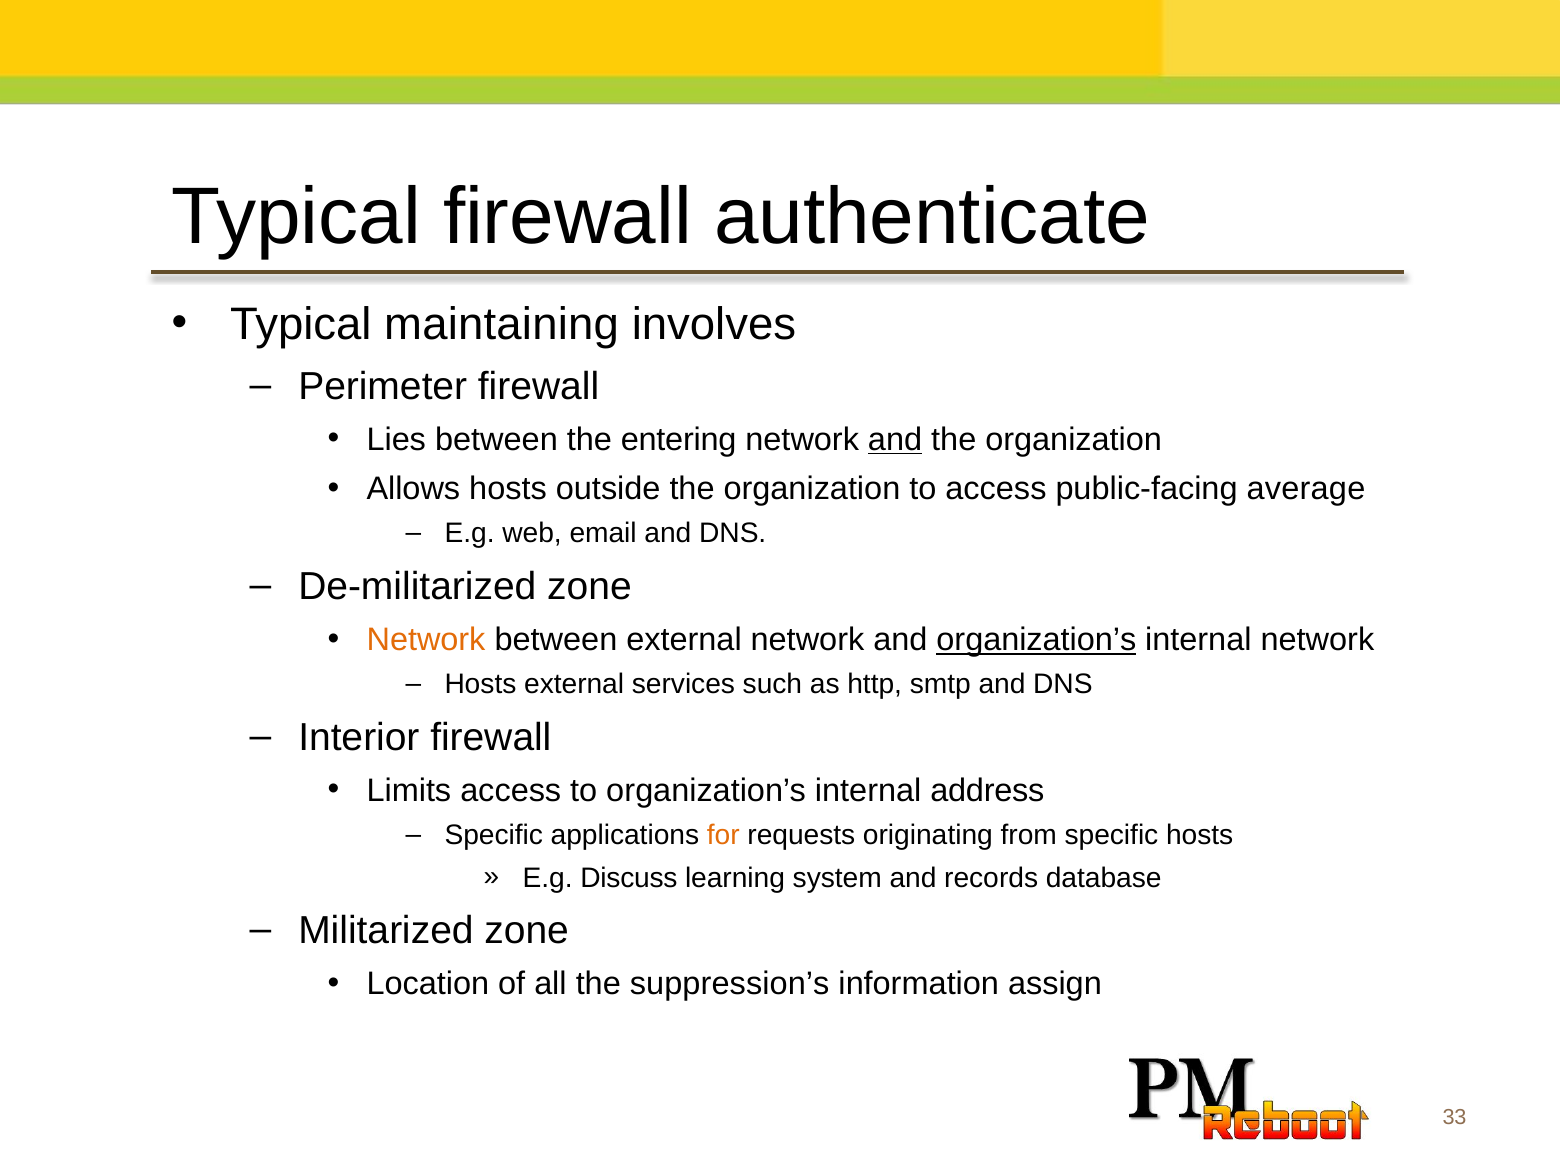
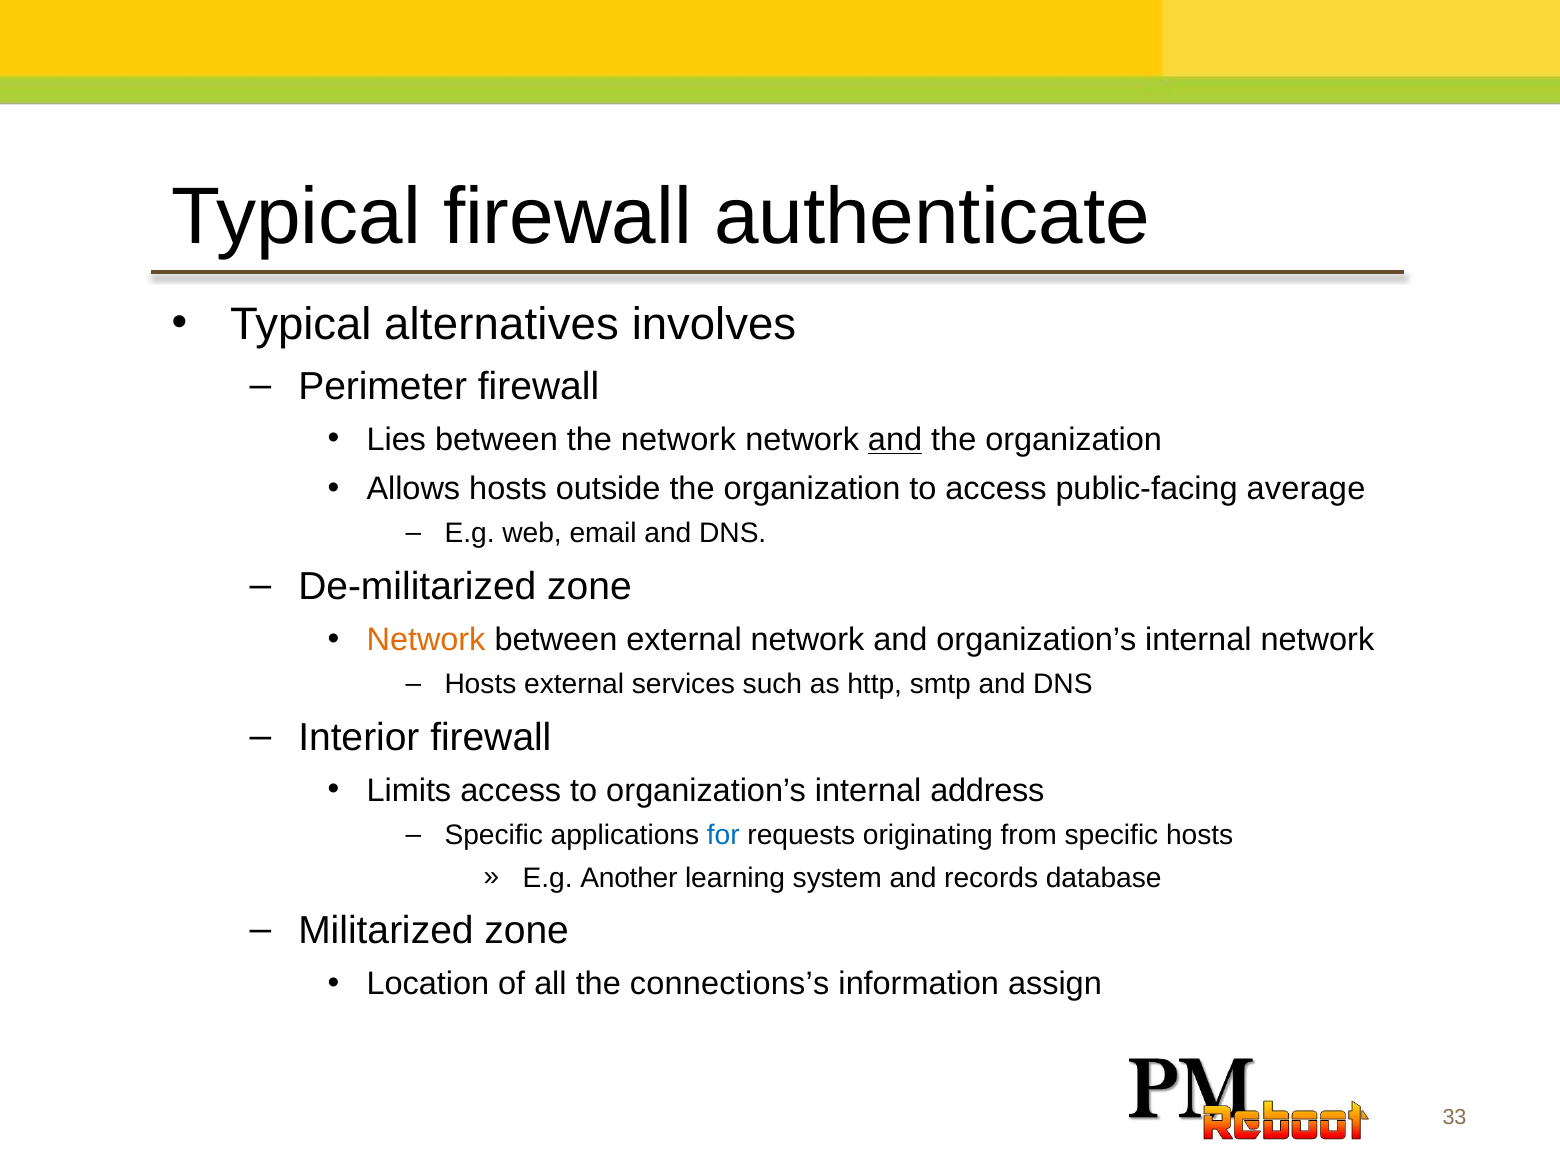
maintaining: maintaining -> alternatives (502, 324)
the entering: entering -> network (678, 440)
organization’s underline: present -> none (1036, 640)
for colour: orange -> blue (723, 835)
Discuss: Discuss -> Another (629, 878)
suppression’s: suppression’s -> connections’s (730, 984)
